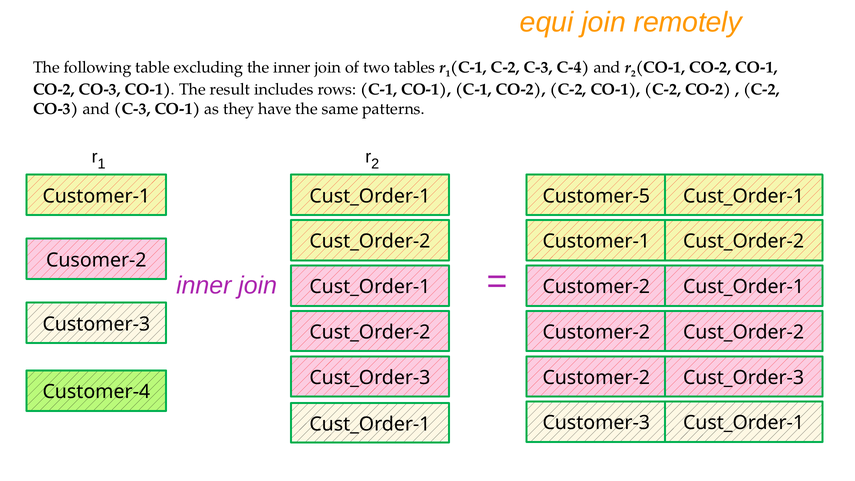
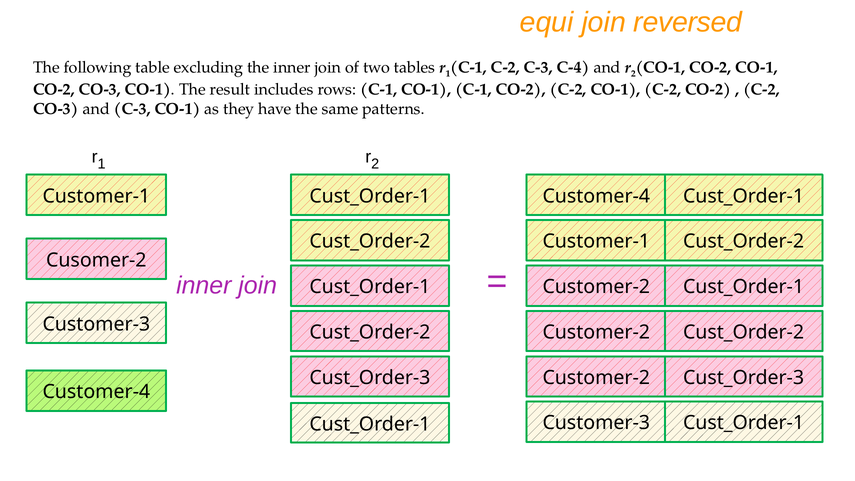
remotely: remotely -> reversed (688, 22)
Customer-5: Customer-5 -> Customer-4 (596, 196)
